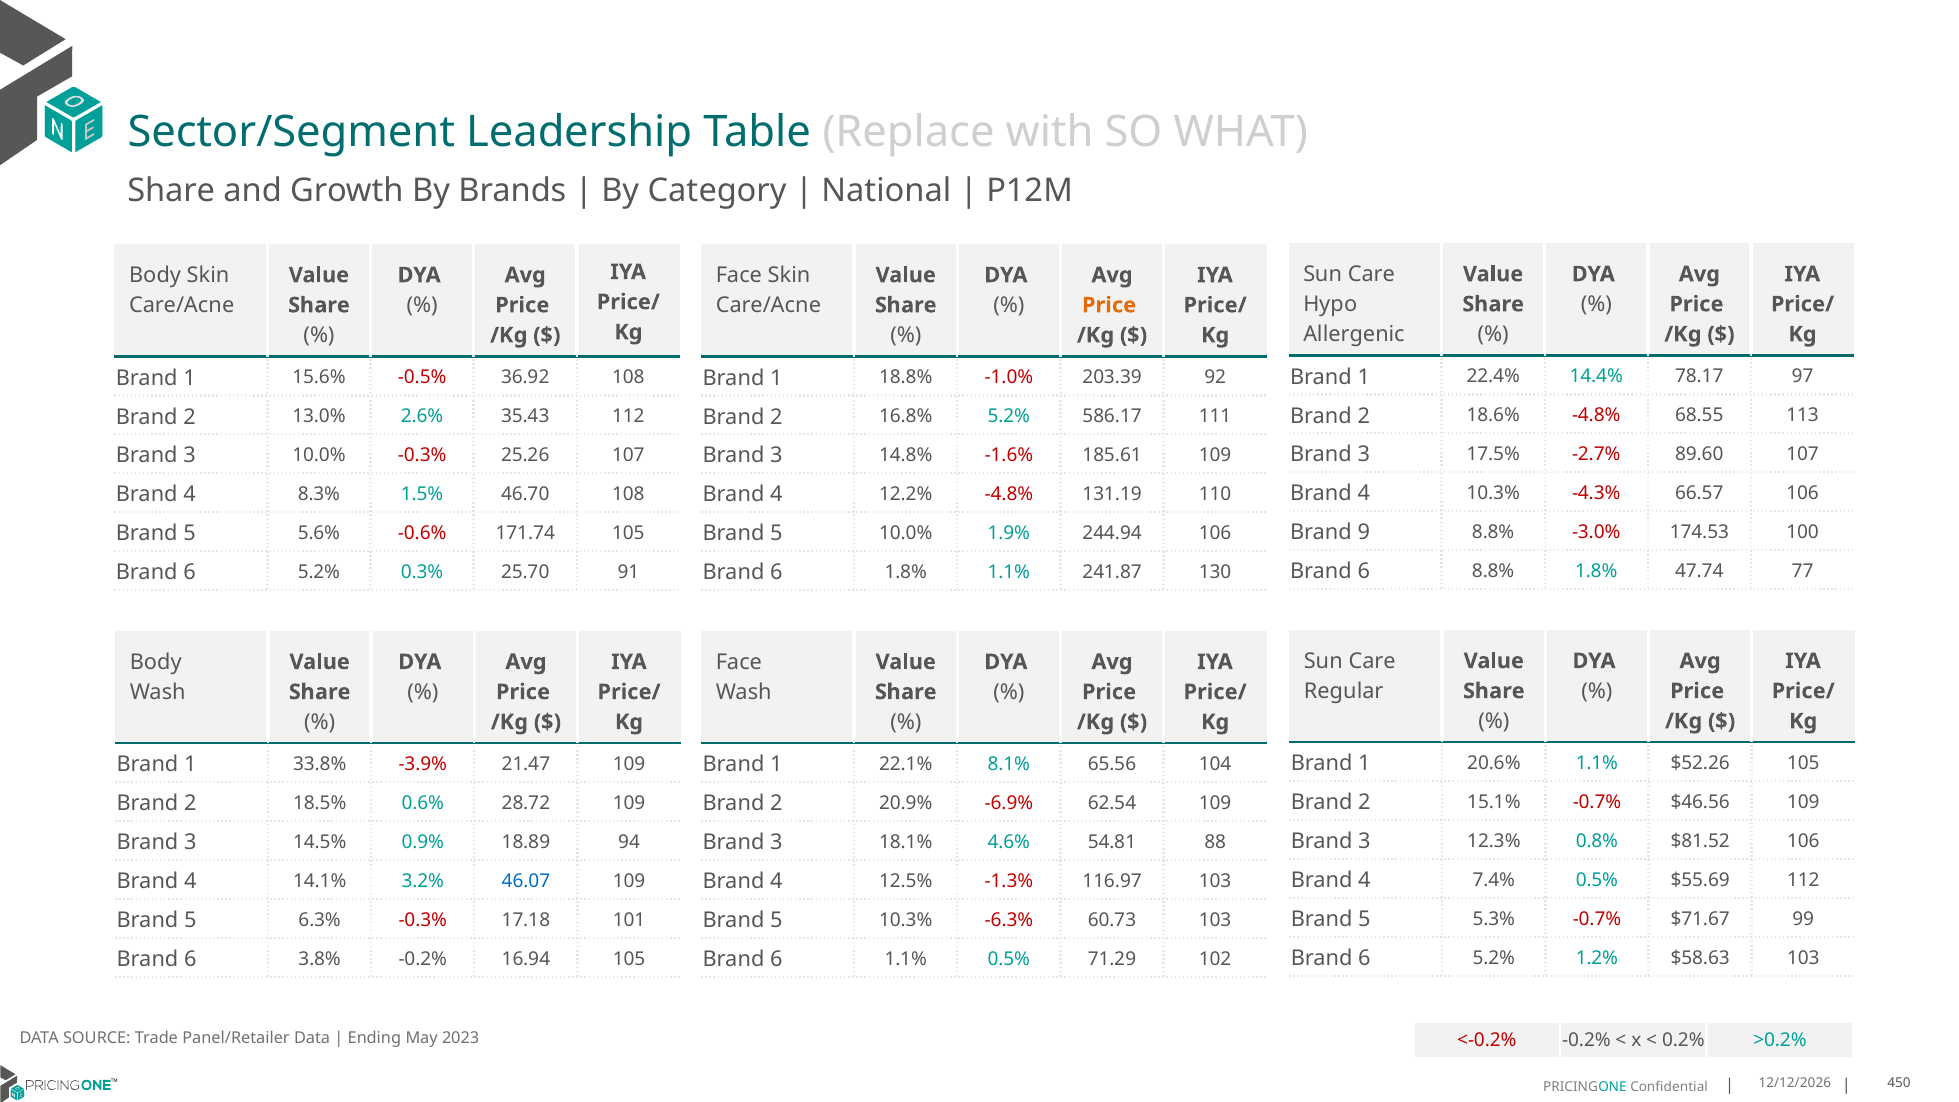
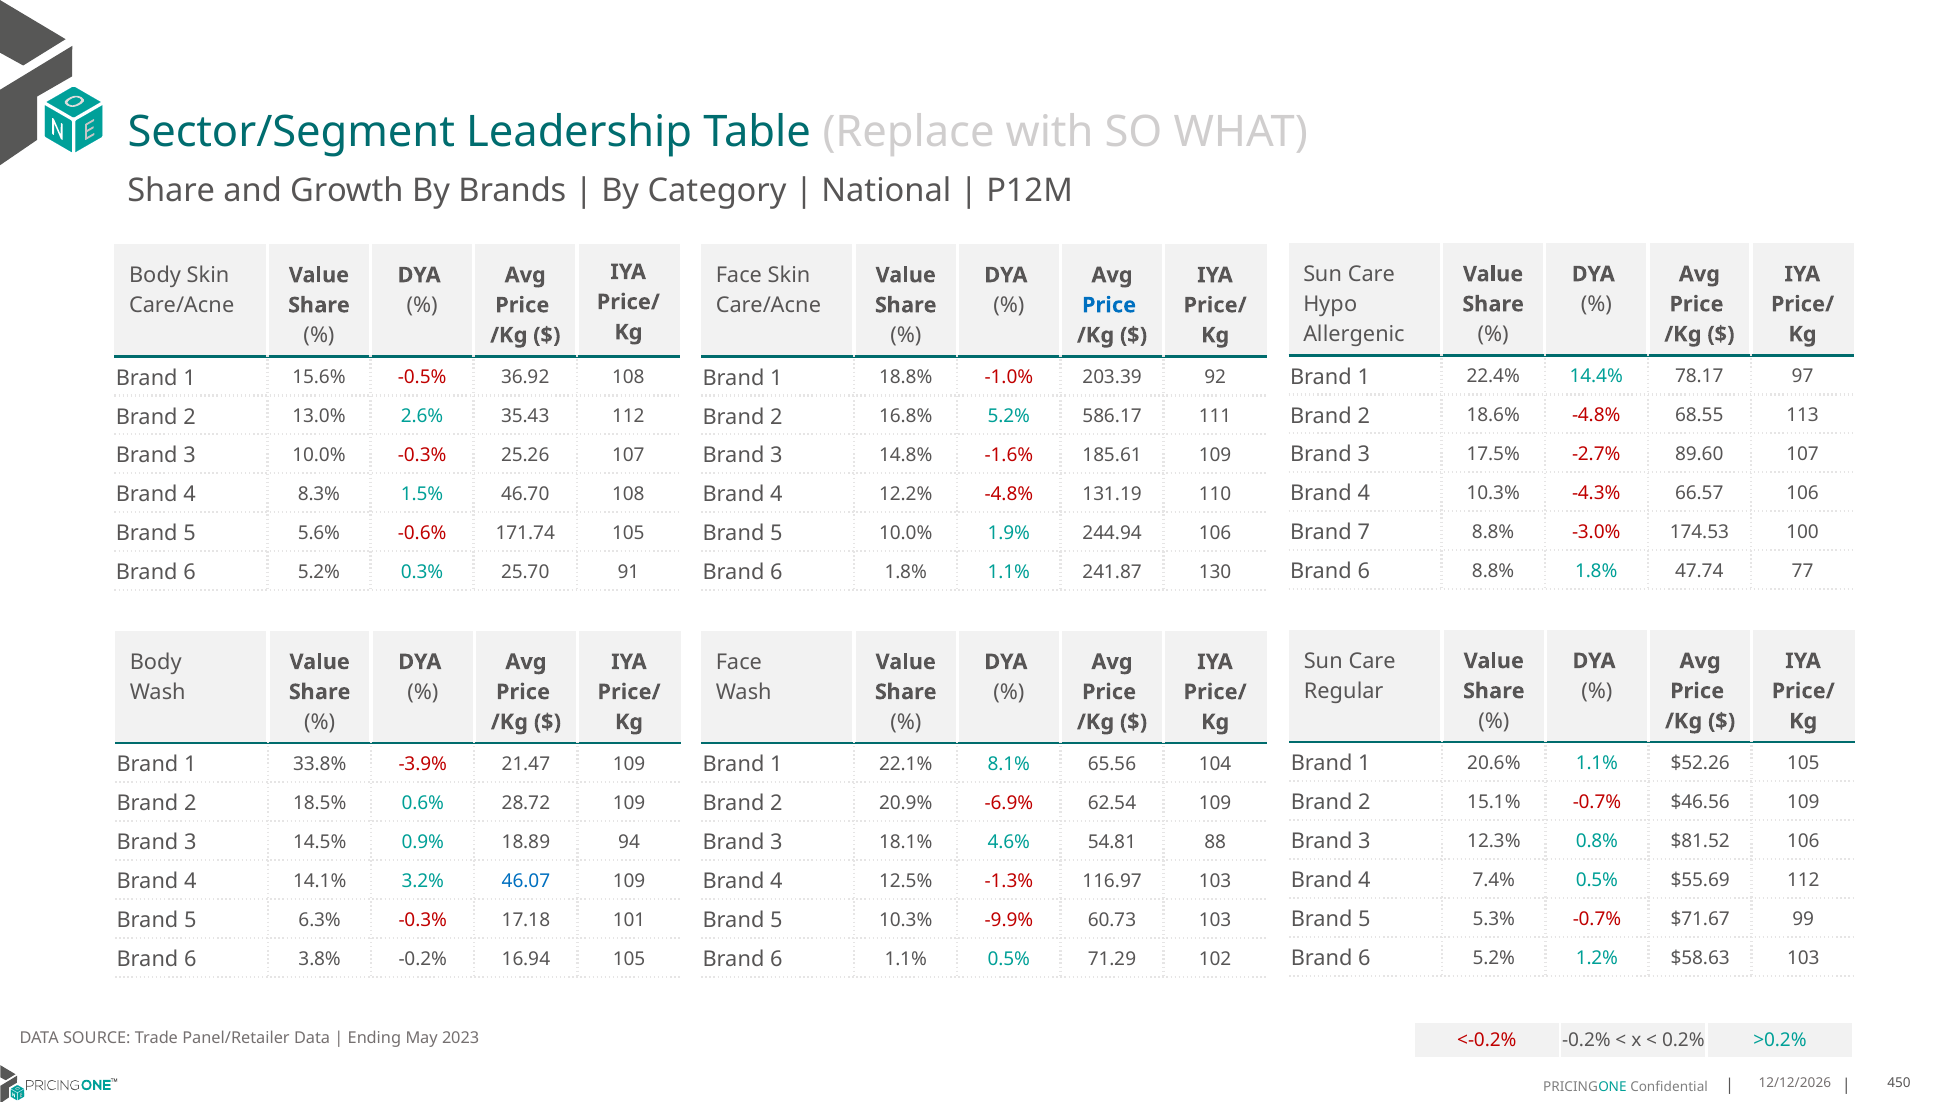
Price colour: orange -> blue (1109, 305)
9: 9 -> 7 (1364, 533)
-6.3%: -6.3% -> -9.9% (1009, 920)
